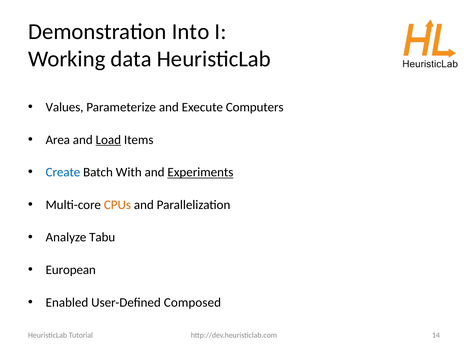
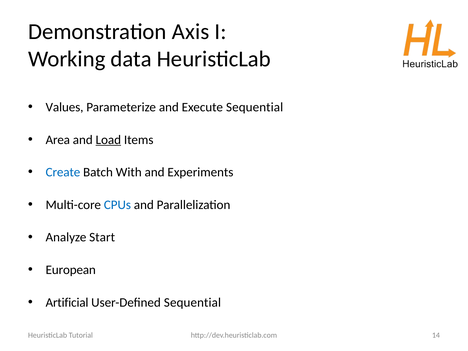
Into: Into -> Axis (191, 32)
Execute Computers: Computers -> Sequential (255, 107)
Experiments underline: present -> none (200, 172)
CPUs colour: orange -> blue (117, 205)
Tabu: Tabu -> Start (102, 237)
Enabled: Enabled -> Artificial (67, 302)
User-Defined Composed: Composed -> Sequential (192, 302)
